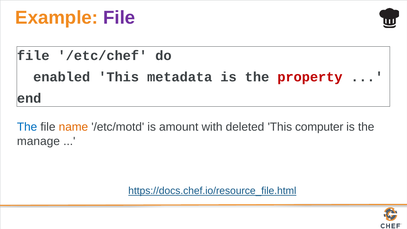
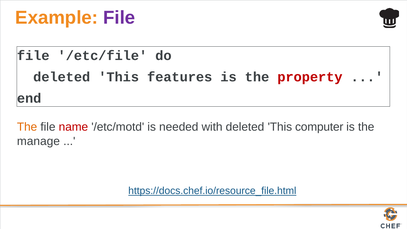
/etc/chef: /etc/chef -> /etc/file (102, 56)
enabled: enabled -> deleted (62, 77)
metadata: metadata -> features (180, 77)
The colour: blue -> orange (27, 127)
name colour: orange -> red (73, 127)
amount: amount -> needed (179, 127)
